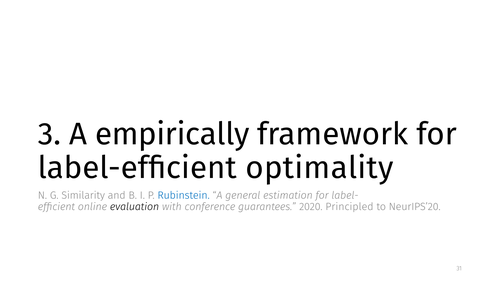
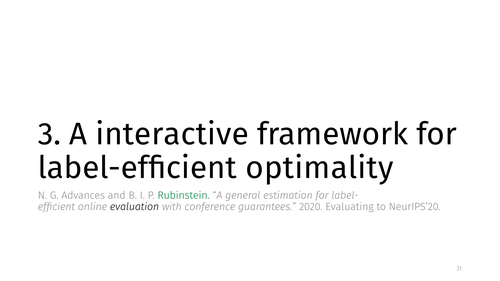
empirically: empirically -> interactive (172, 134)
Similarity: Similarity -> Advances (83, 196)
Rubinstein colour: blue -> green (184, 196)
Principled: Principled -> Evaluating (350, 207)
